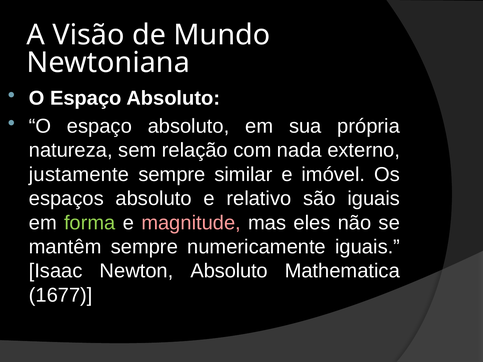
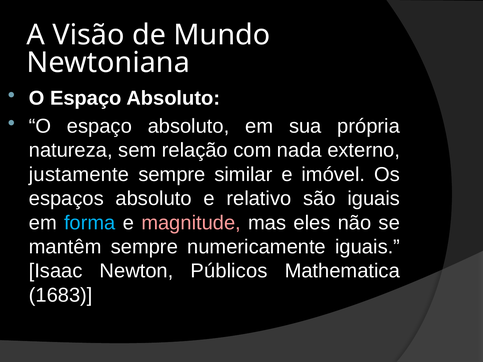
forma colour: light green -> light blue (90, 223)
Newton Absoluto: Absoluto -> Públicos (229, 271)
1677: 1677 -> 1683 (61, 295)
